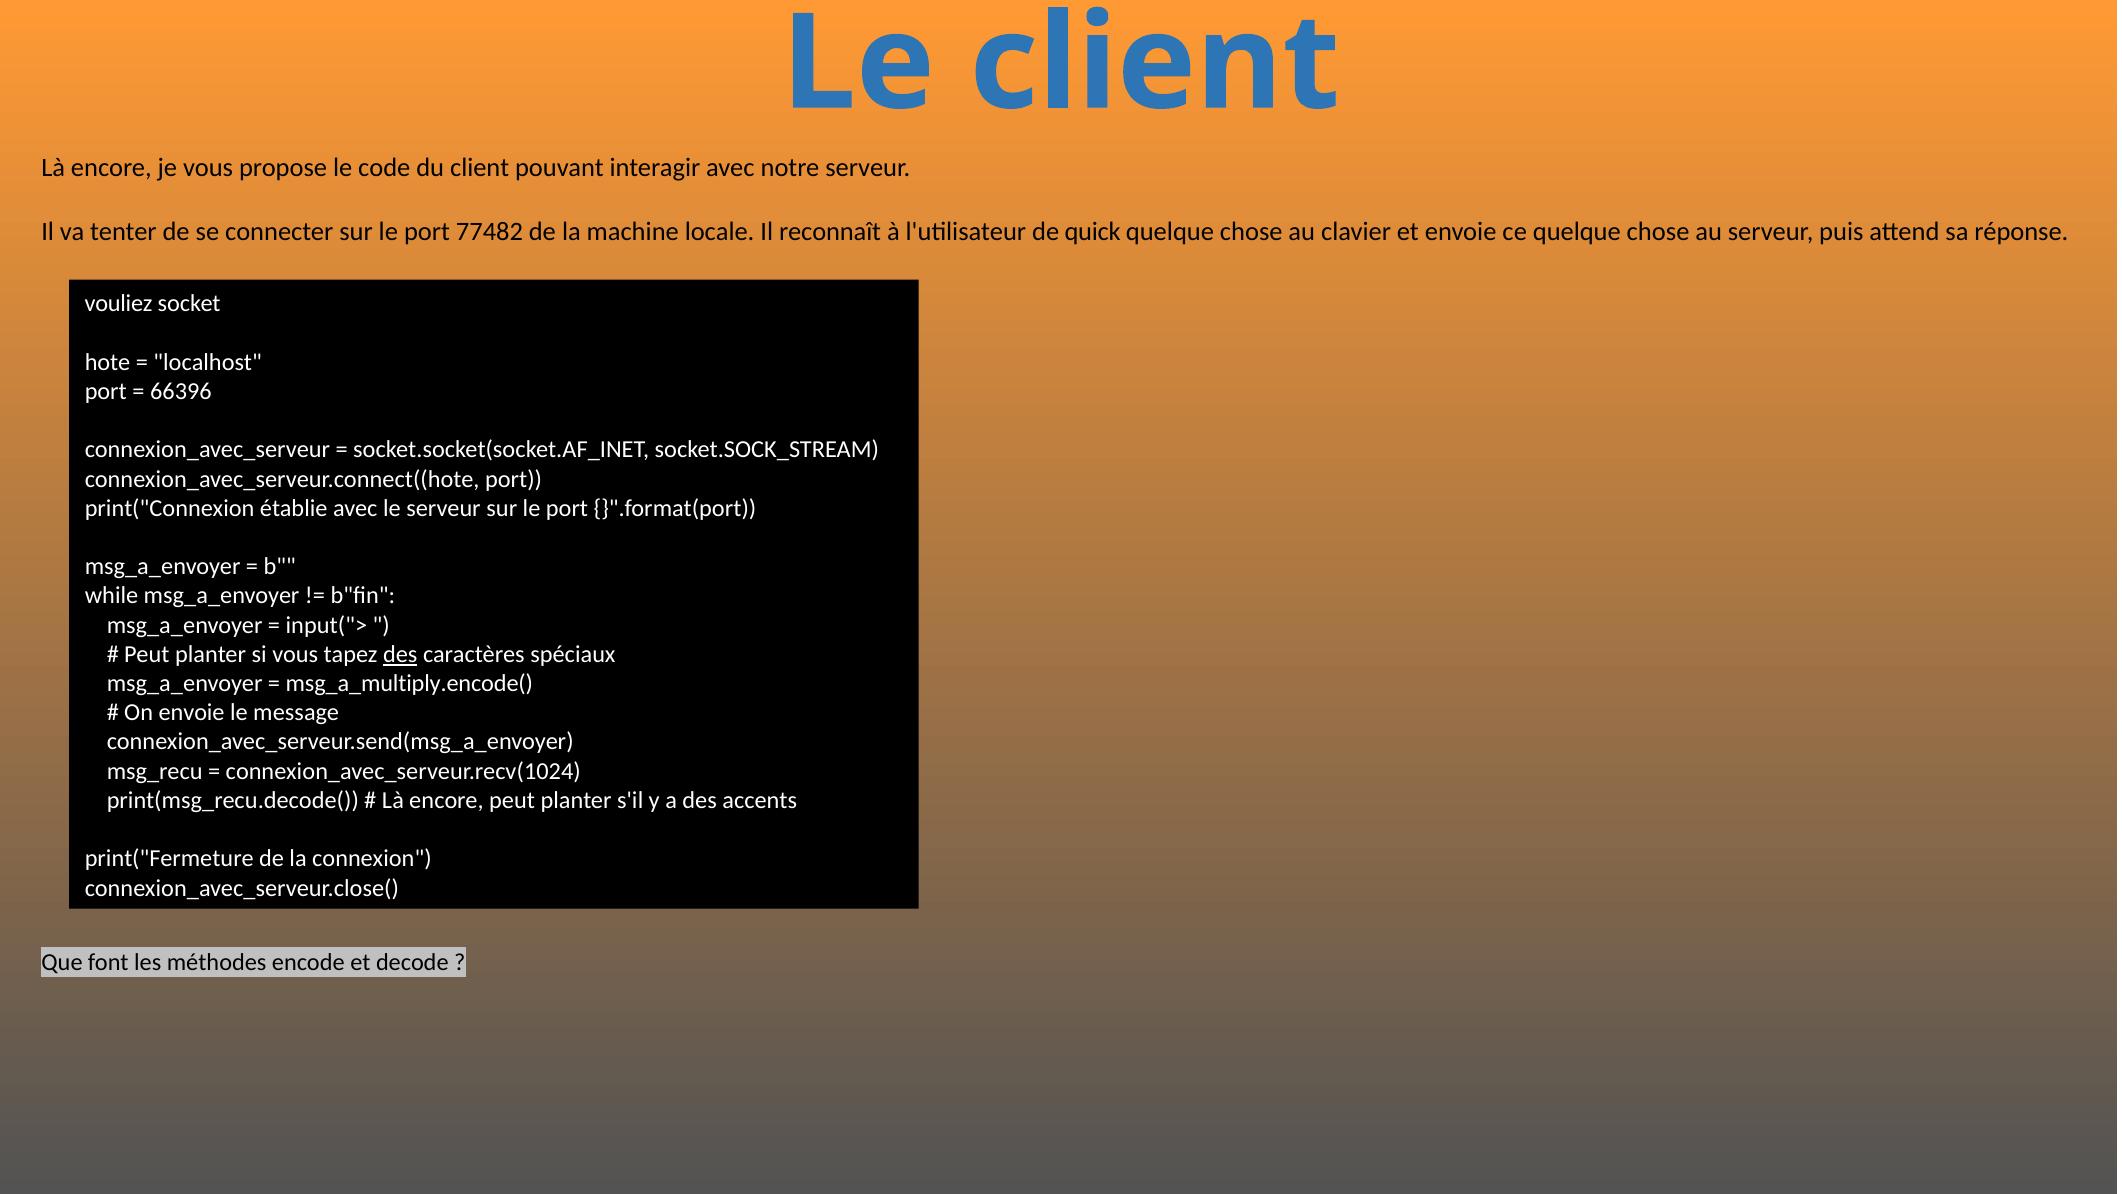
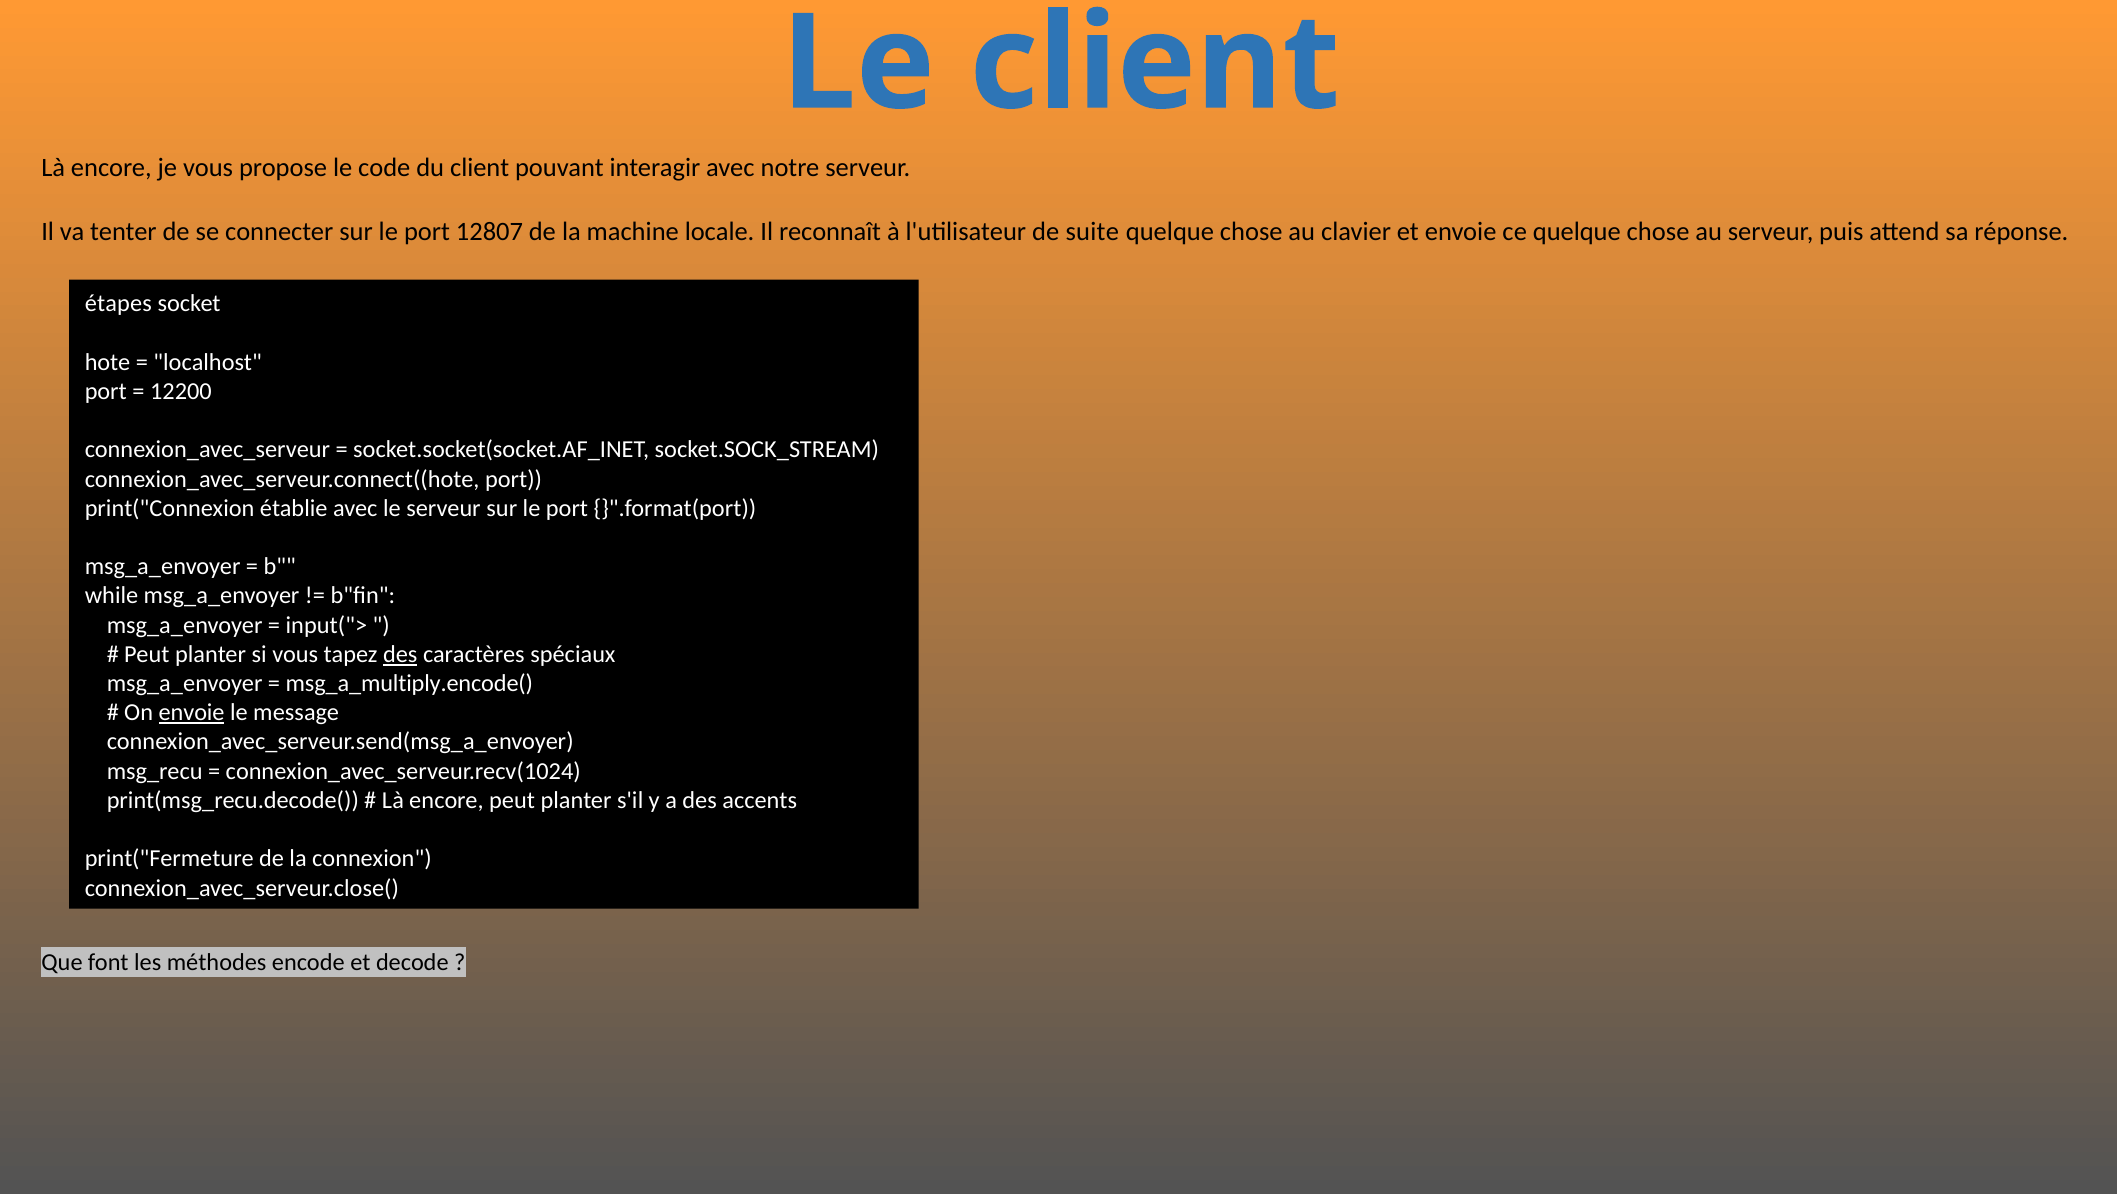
77482: 77482 -> 12807 (489, 232)
quick: quick -> suite (1092, 232)
vouliez: vouliez -> étapes (118, 304)
66396: 66396 -> 12200 (181, 391)
envoie underline: none -> present (192, 713)
